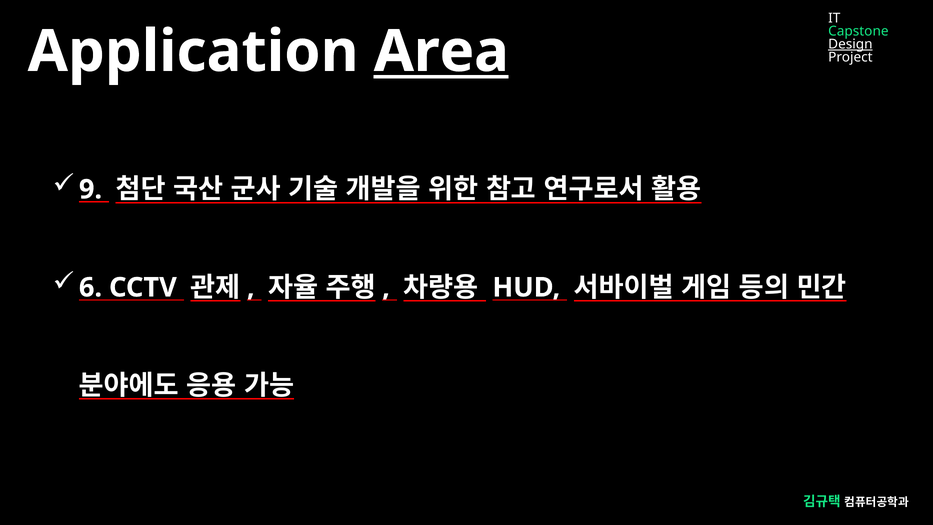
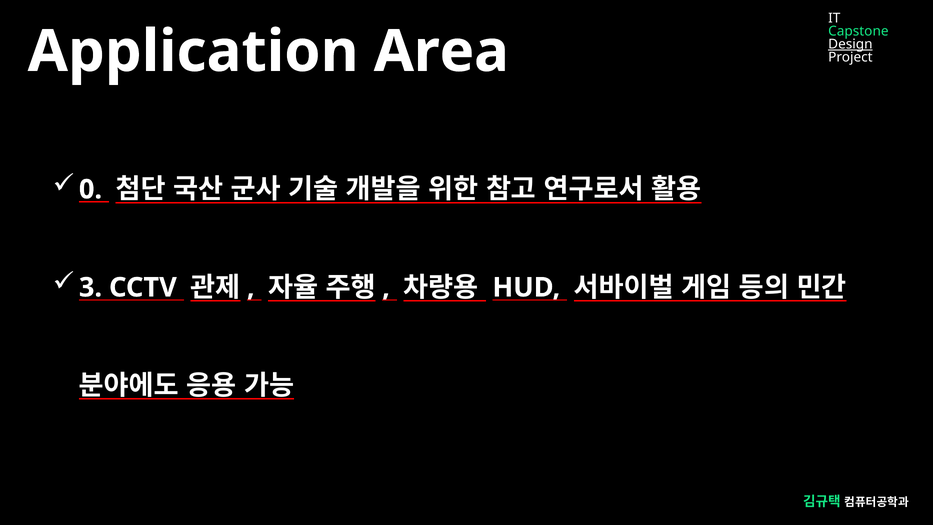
Area underline: present -> none (441, 52)
9: 9 -> 0 (90, 189)
6: 6 -> 3 (90, 287)
